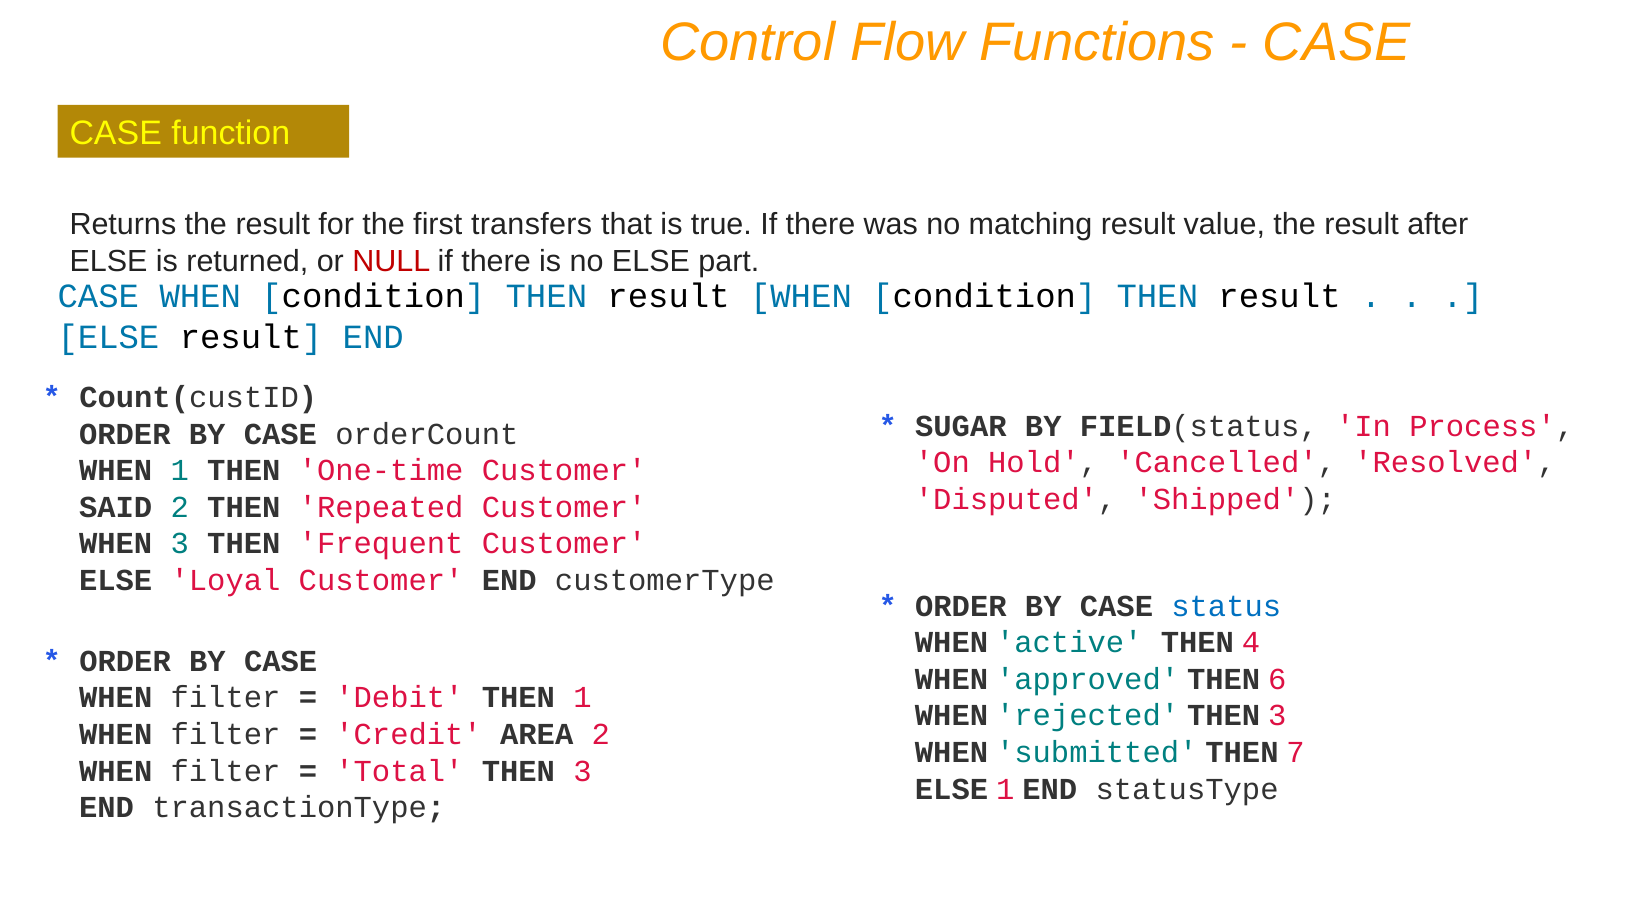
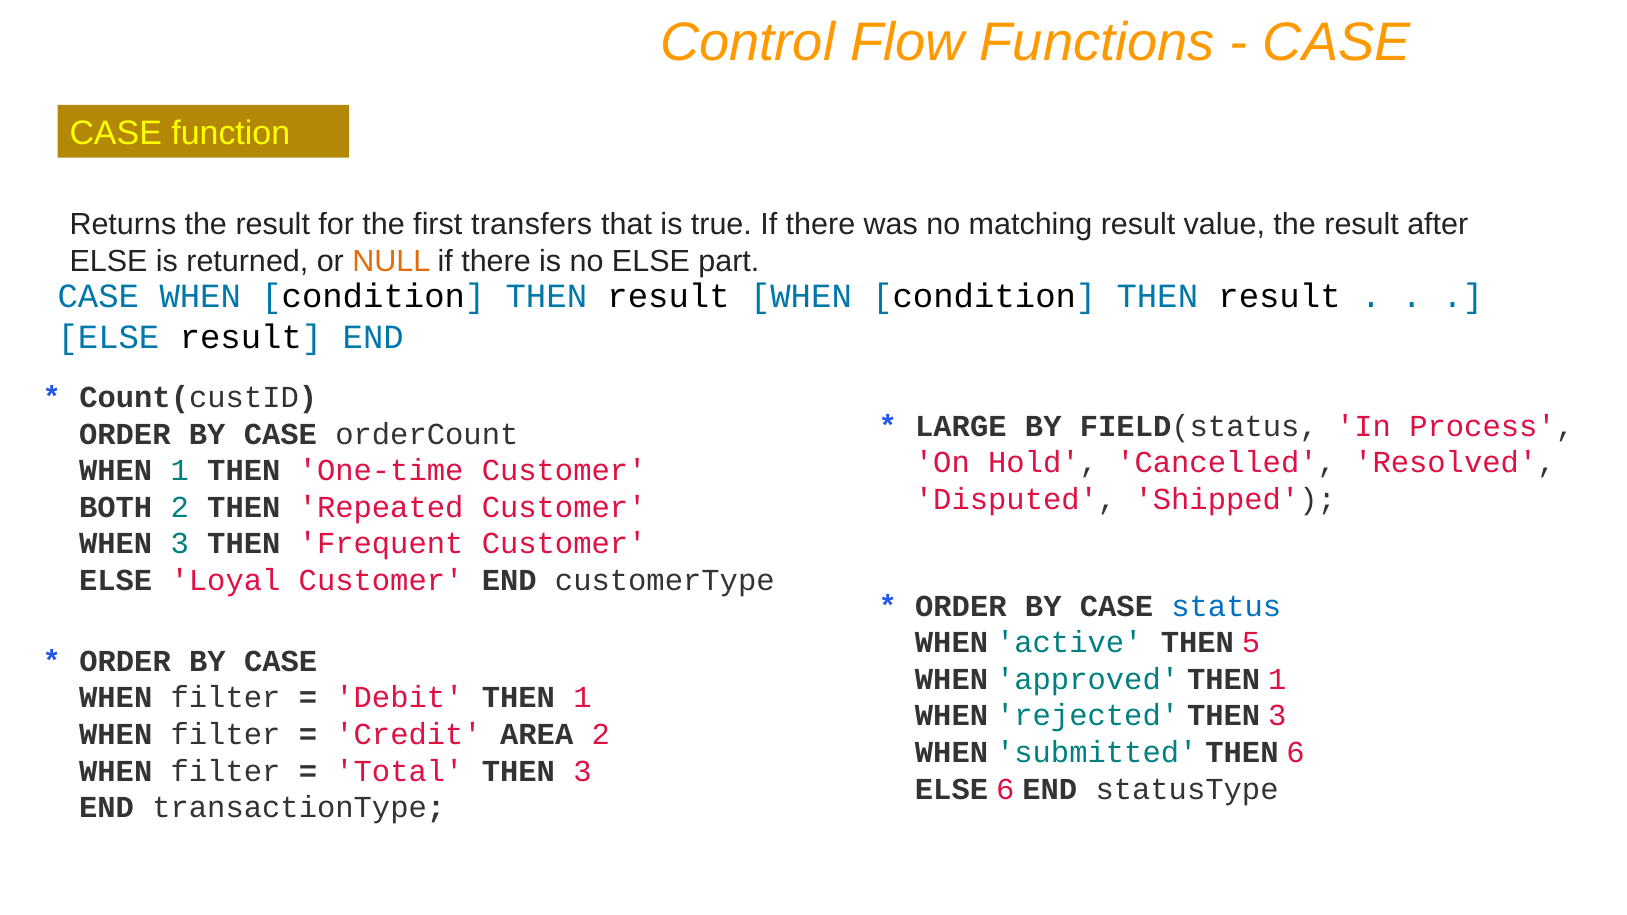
NULL colour: red -> orange (391, 261)
SUGAR: SUGAR -> LARGE (961, 426)
SAID: SAID -> BOTH (116, 507)
4: 4 -> 5 (1251, 643)
approved THEN 6: 6 -> 1 (1277, 679)
THEN 7: 7 -> 6 (1296, 753)
ELSE 1: 1 -> 6 (1005, 789)
